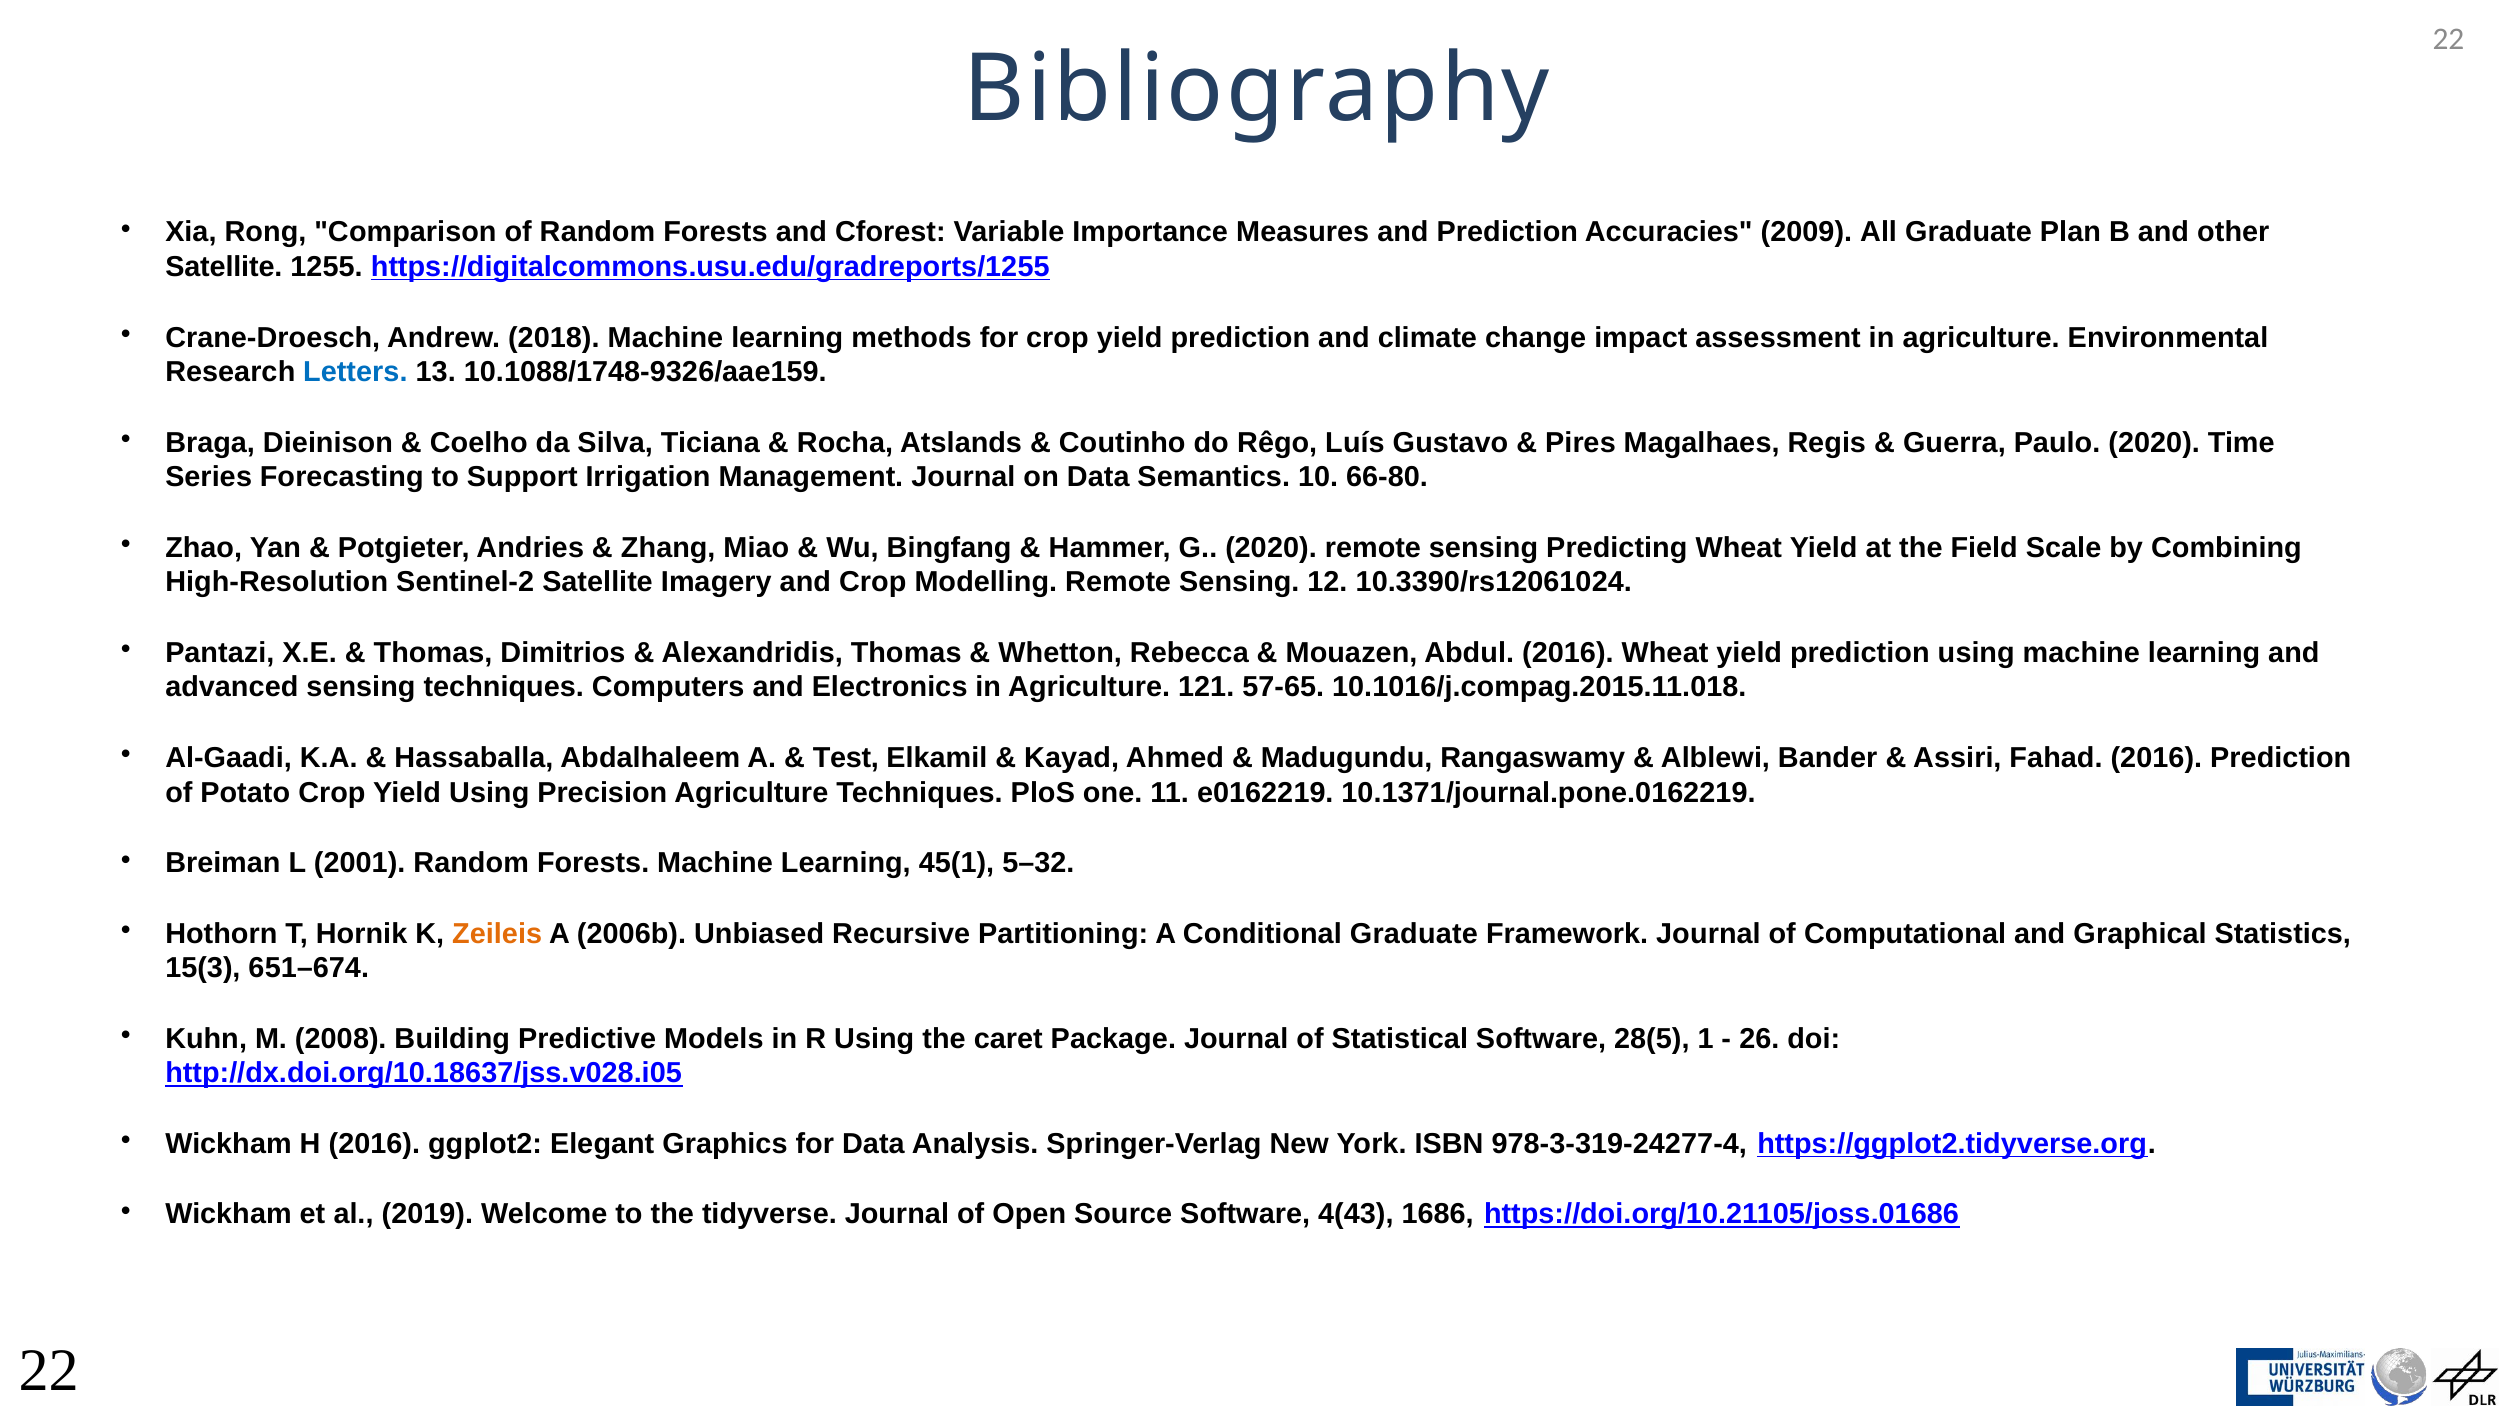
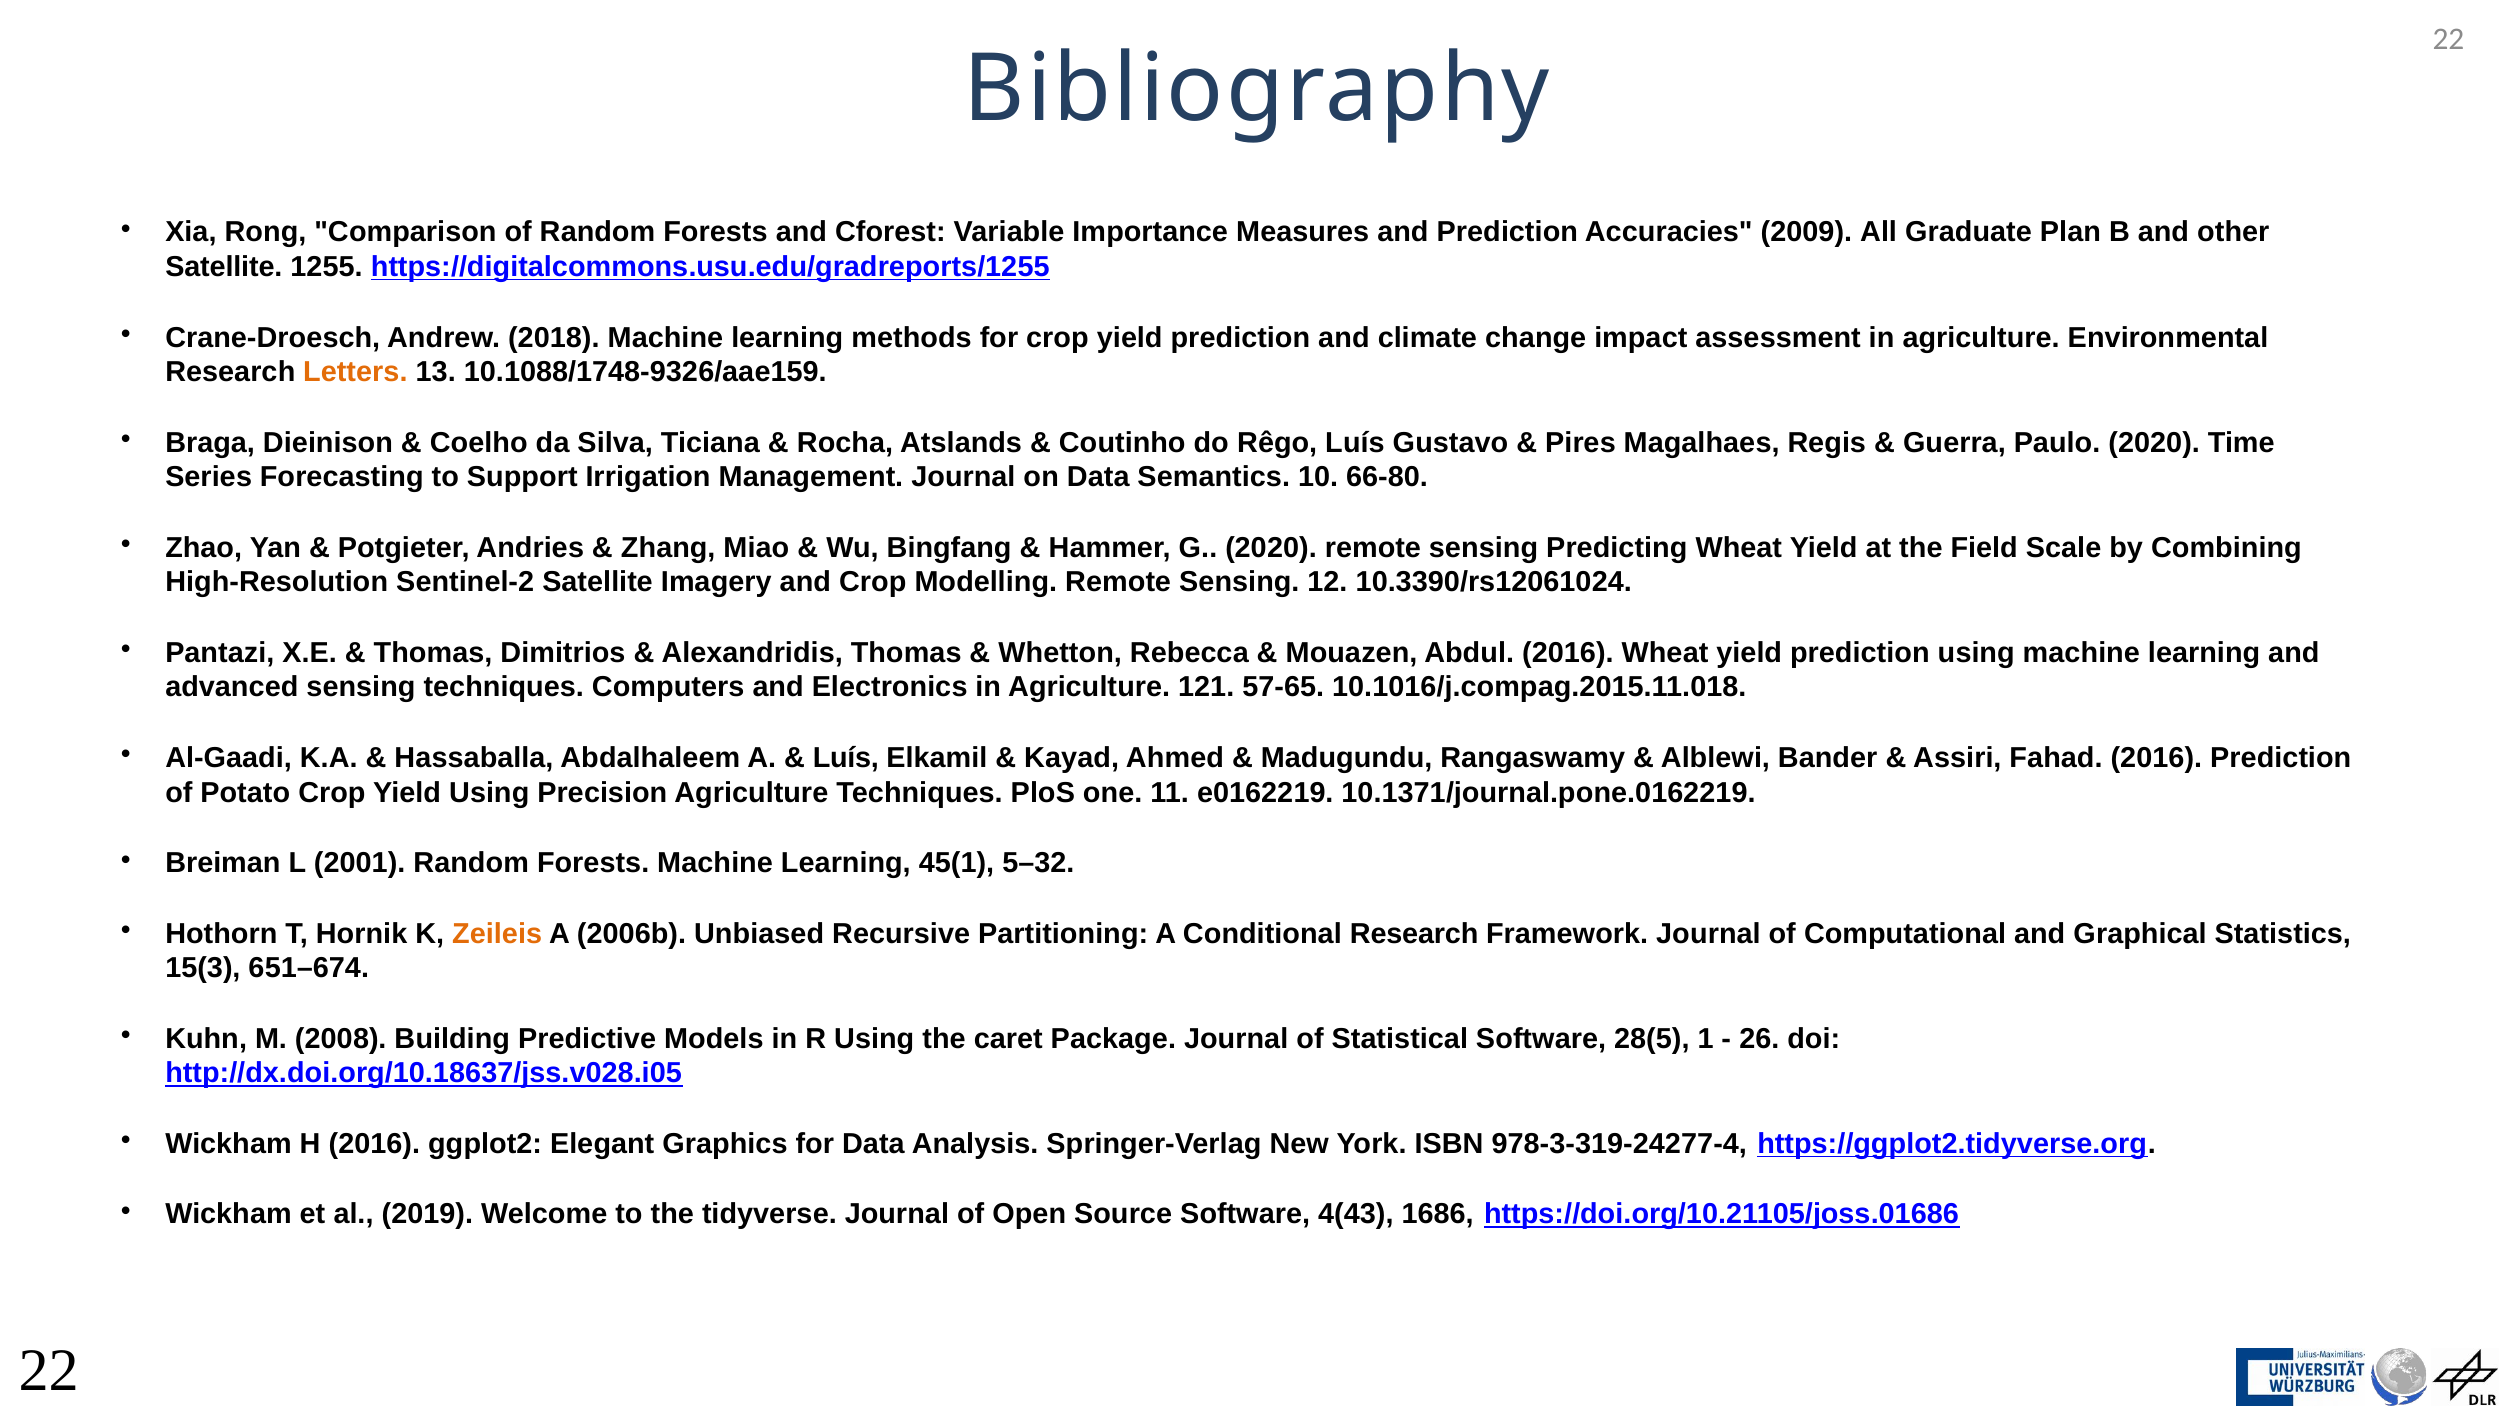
Letters colour: blue -> orange (355, 372)
Test: Test -> Luís (846, 758)
Conditional Graduate: Graduate -> Research (1414, 933)
